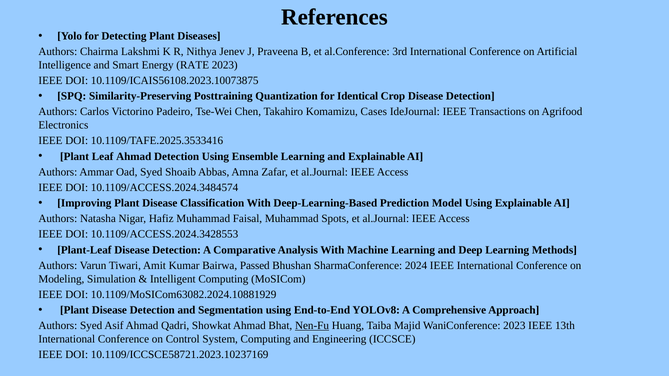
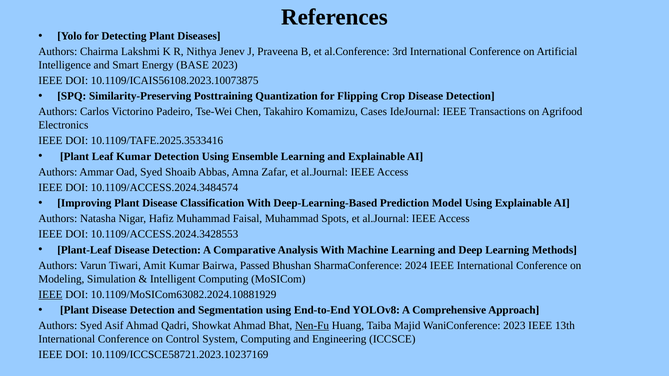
RATE: RATE -> BASE (193, 65)
Identical: Identical -> Flipping (358, 96)
Leaf Ahmad: Ahmad -> Kumar (134, 156)
IEEE underline: none -> present (50, 295)
